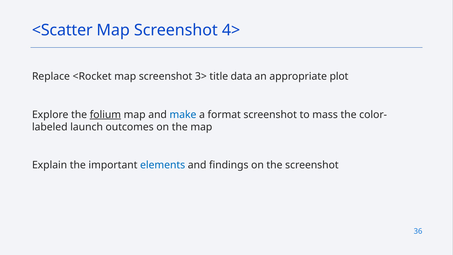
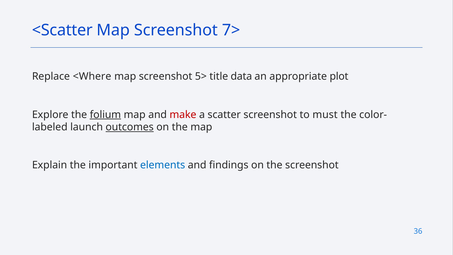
4>: 4> -> 7> (231, 30)
<Rocket: <Rocket -> <Where (92, 76)
3>: 3> -> 5> (201, 76)
make colour: blue -> red (183, 115)
format: format -> scatter (224, 115)
mass: mass -> must (325, 115)
outcomes underline: none -> present (130, 127)
